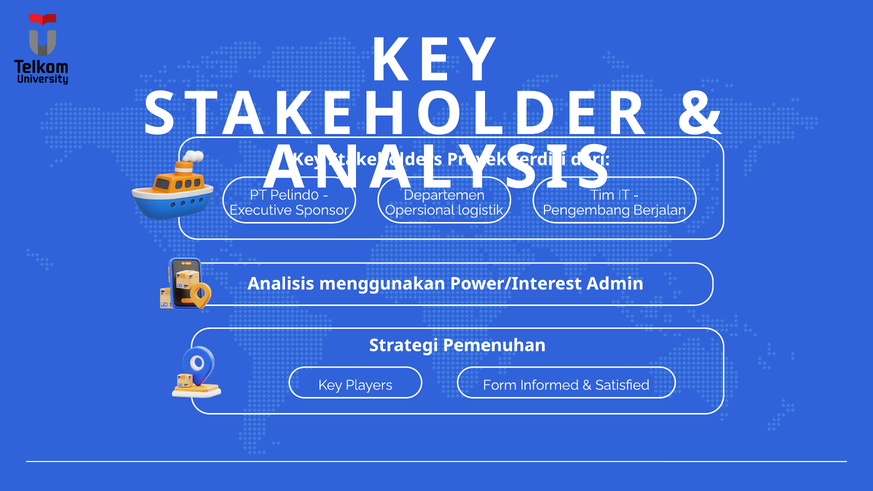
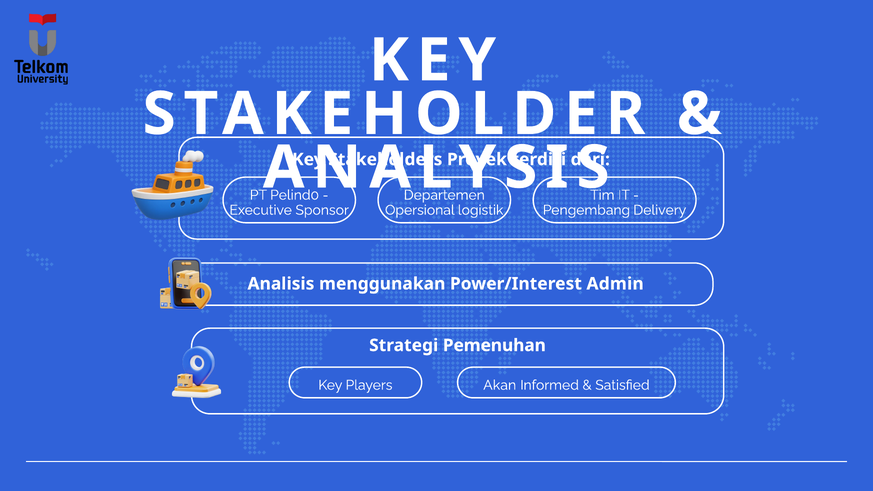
Berjalan: Berjalan -> Delivery (660, 210)
Form: Form -> Akan (500, 385)
